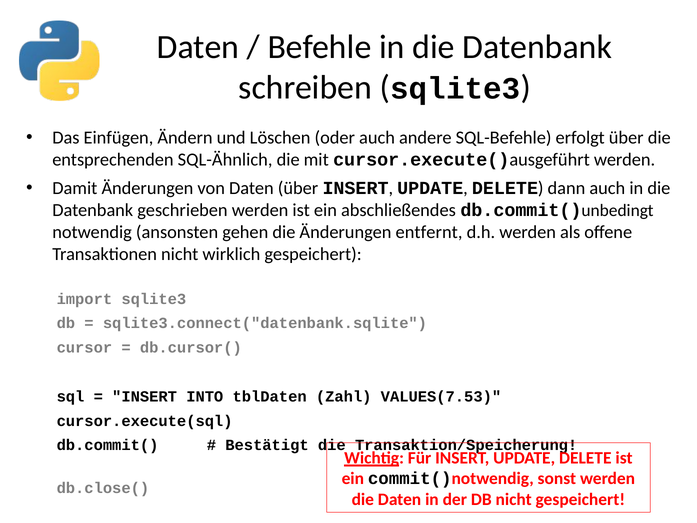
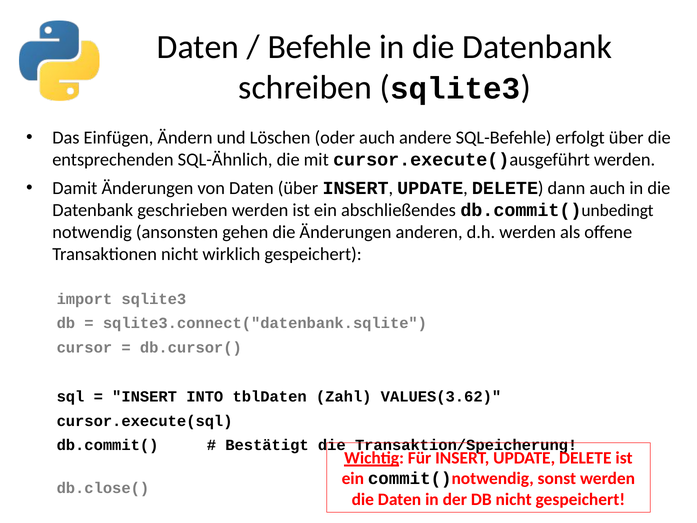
entfernt: entfernt -> anderen (429, 232)
VALUES(7.53: VALUES(7.53 -> VALUES(3.62 (441, 396)
